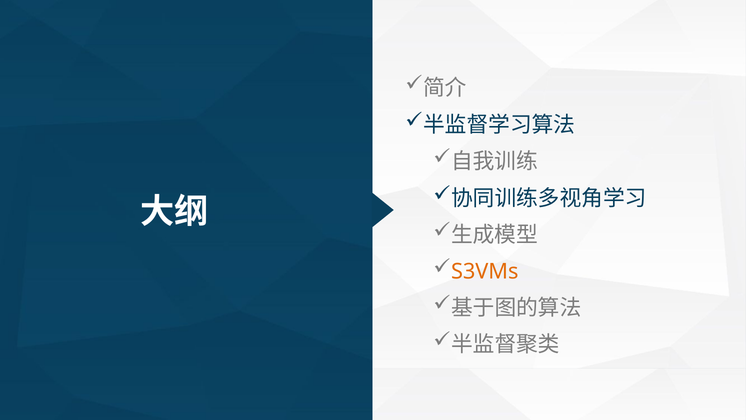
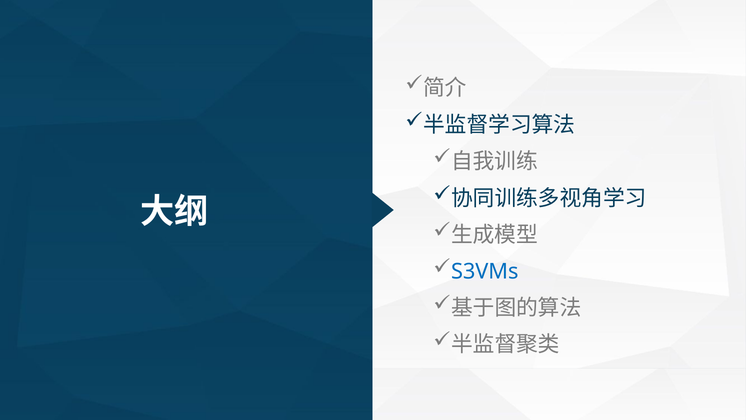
S3VMs colour: orange -> blue (485, 271)
